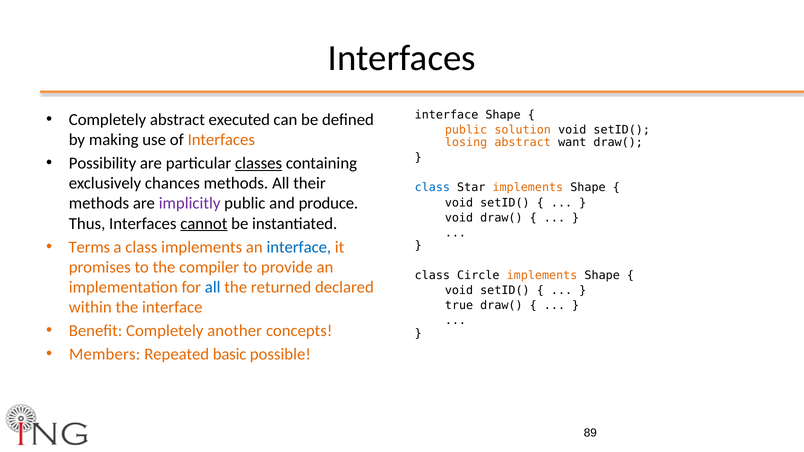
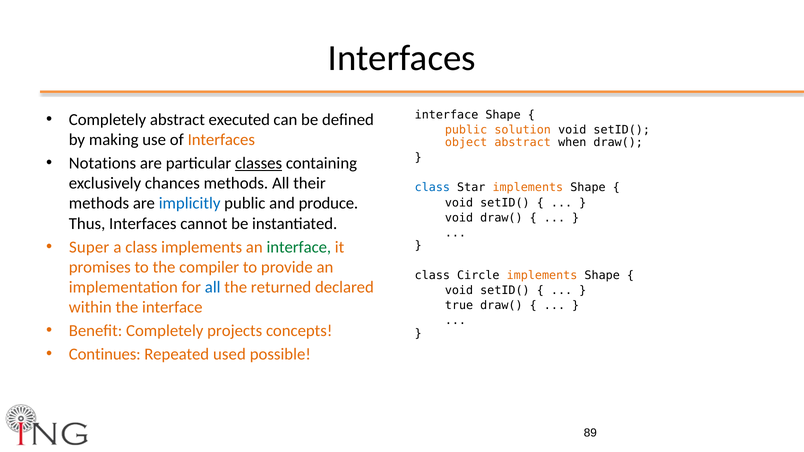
losing: losing -> object (466, 143)
want: want -> when (572, 143)
Possibility: Possibility -> Notations (102, 163)
implicitly colour: purple -> blue (190, 204)
cannot underline: present -> none (204, 224)
Terms: Terms -> Super (89, 247)
interface colour: blue -> green (299, 247)
another: another -> projects (235, 331)
Members: Members -> Continues (105, 354)
basic: basic -> used (229, 354)
